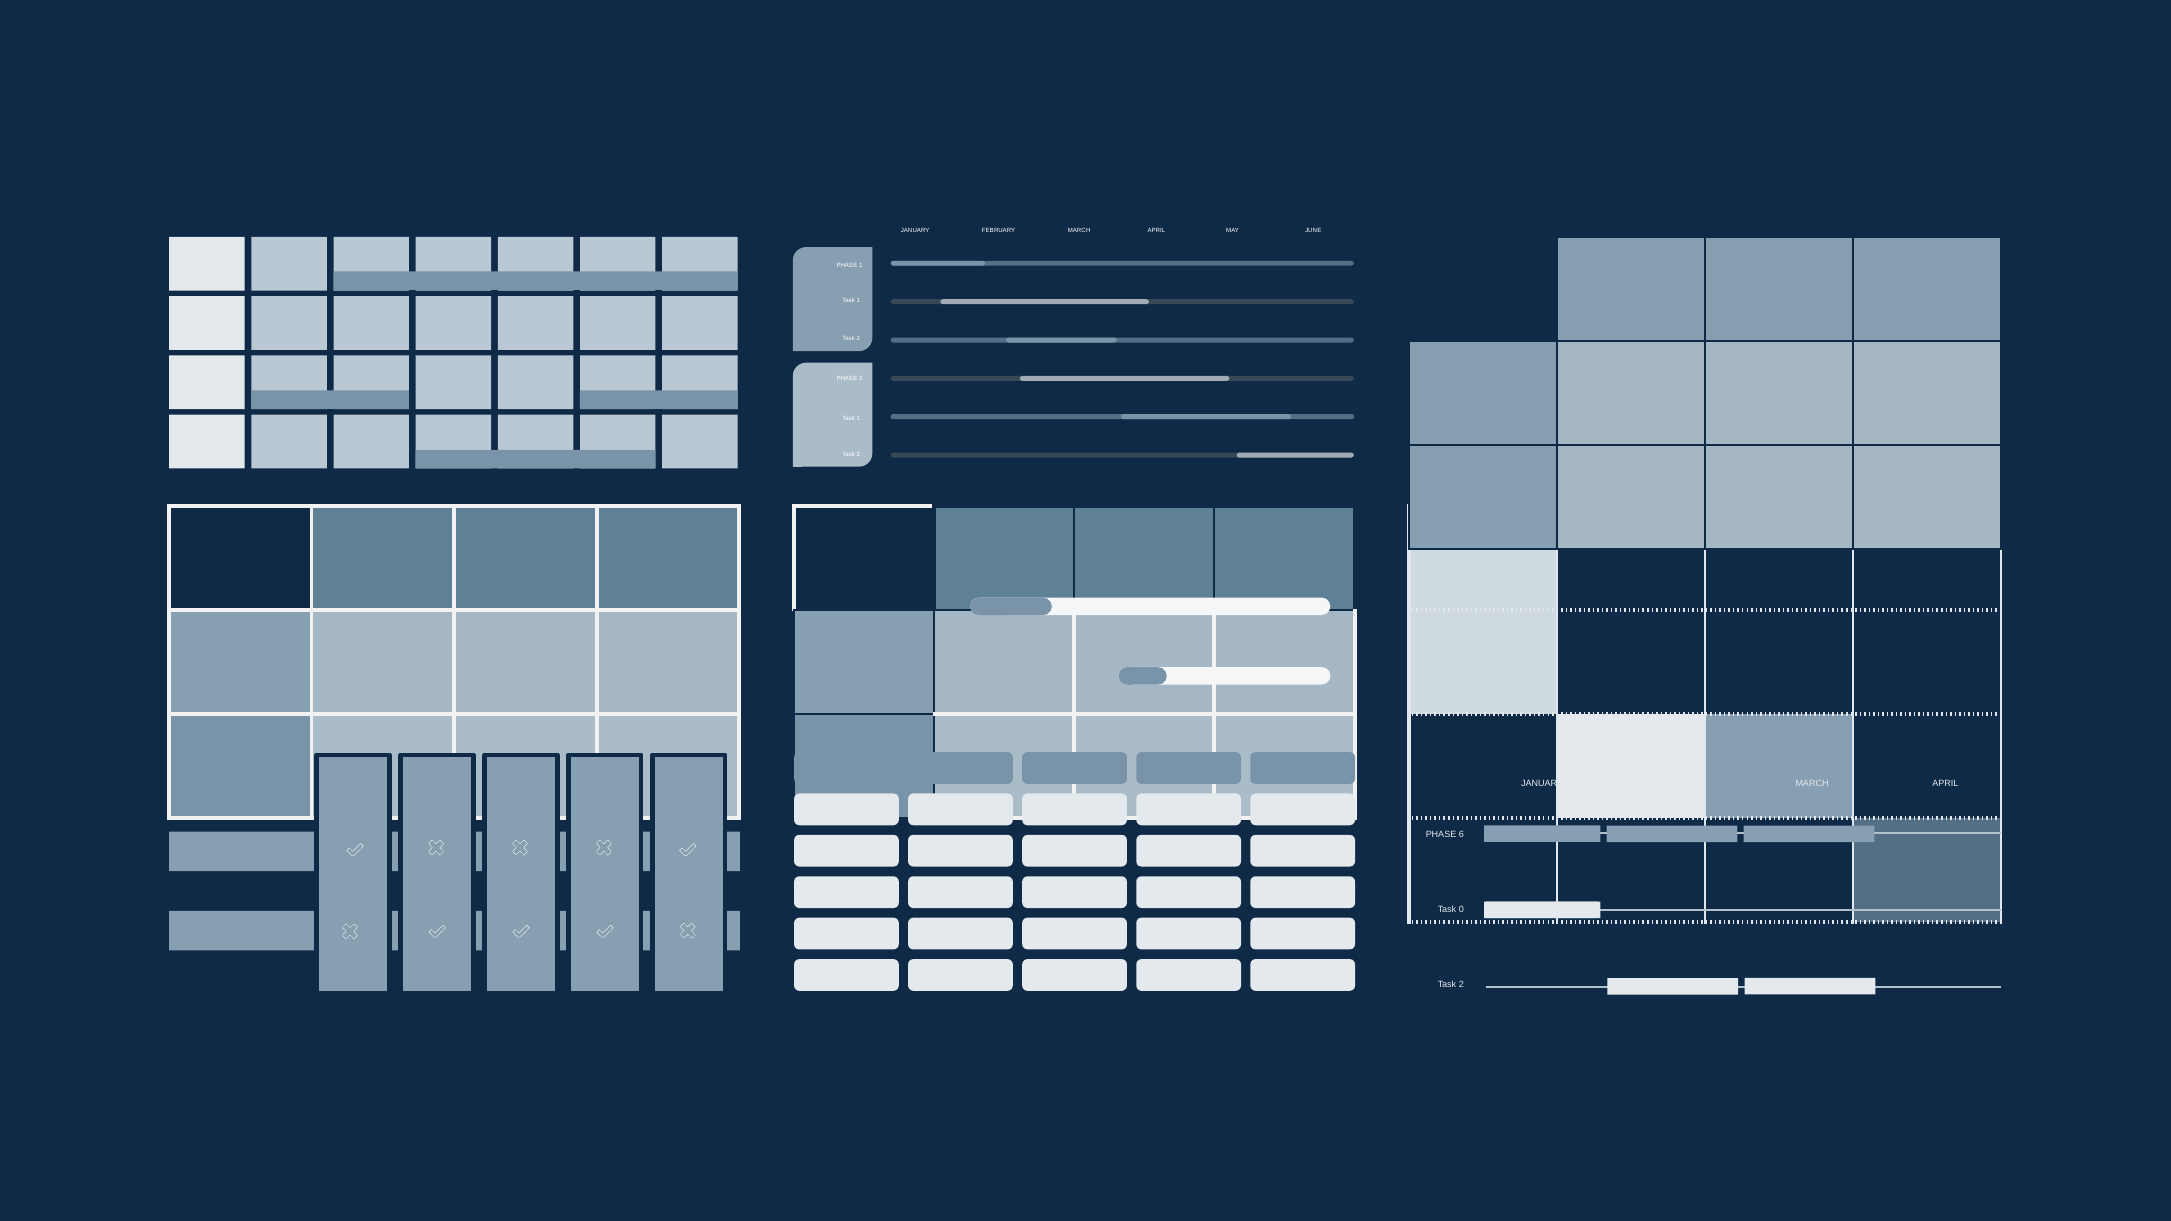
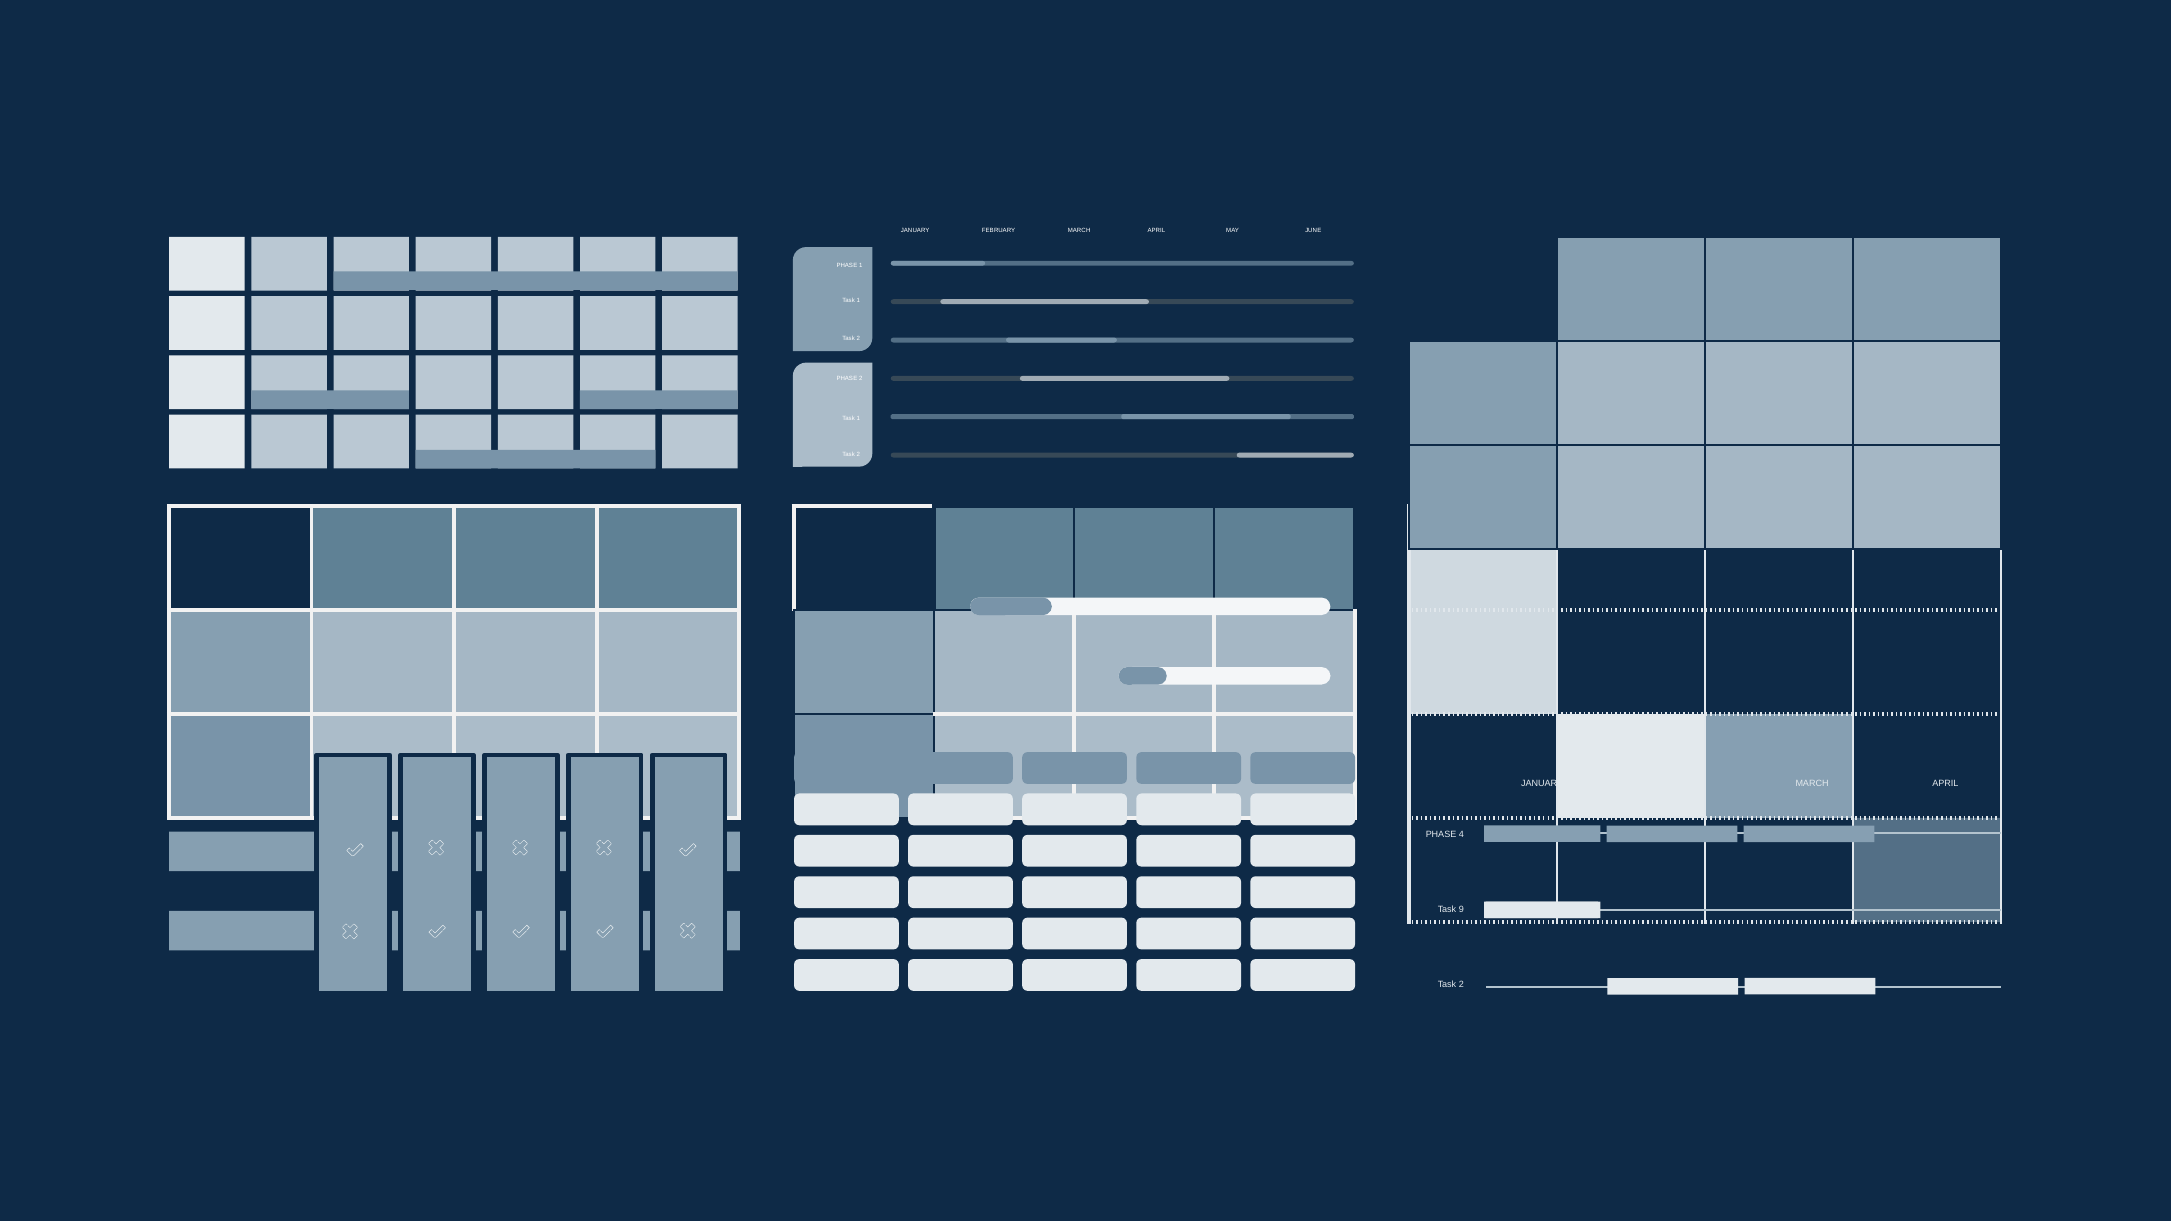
6: 6 -> 4 (1461, 834)
0: 0 -> 9 (1461, 909)
